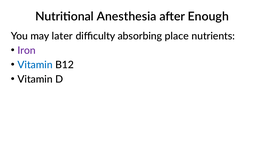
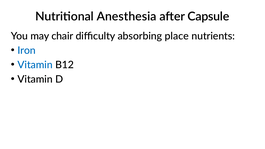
Enough: Enough -> Capsule (208, 16)
later: later -> chair (62, 36)
Iron colour: purple -> blue (27, 51)
